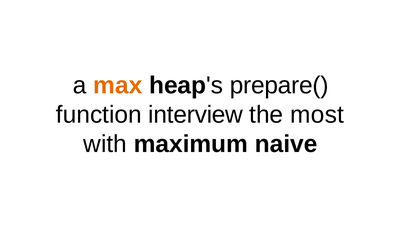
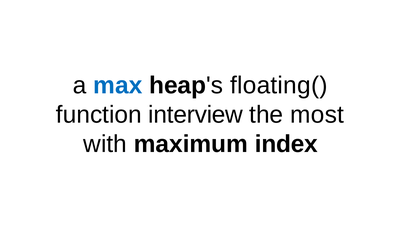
max colour: orange -> blue (118, 85)
prepare(: prepare( -> floating( (279, 85)
naive: naive -> index (286, 144)
